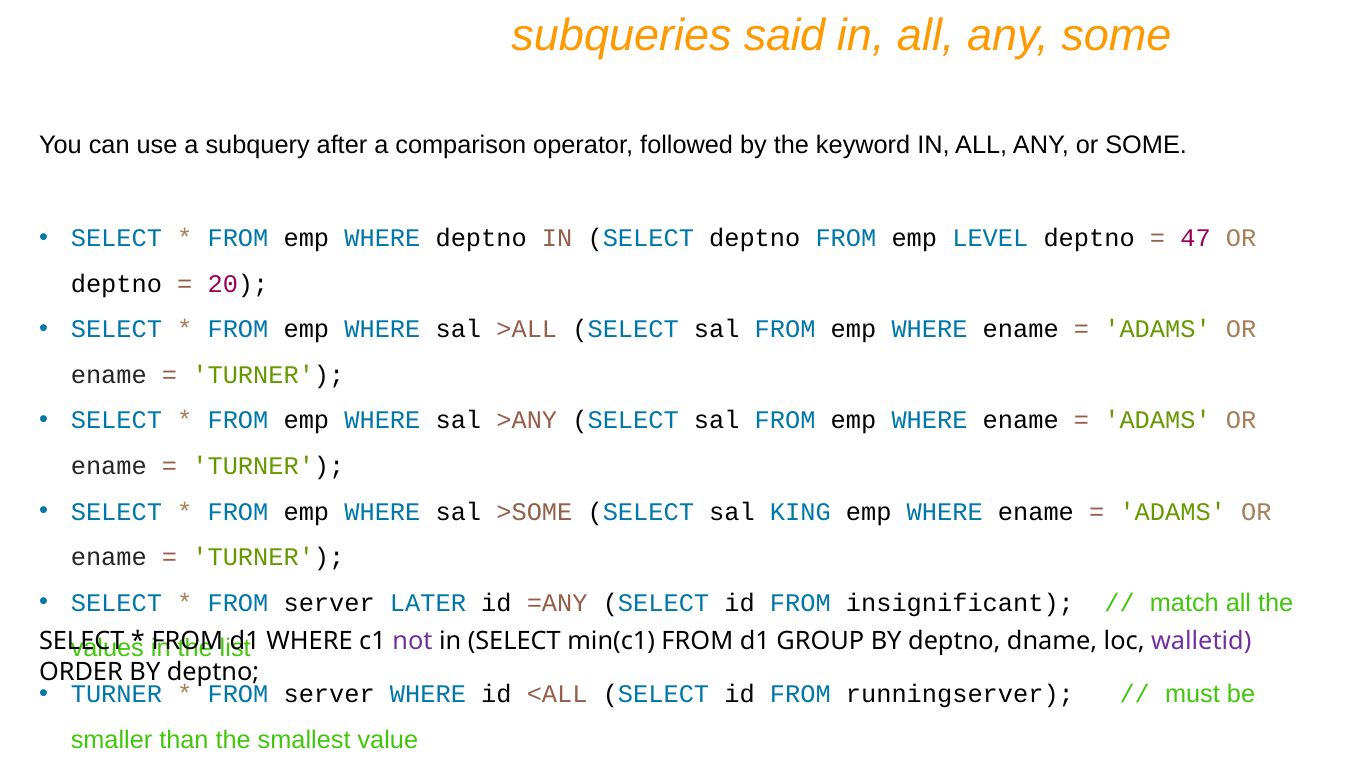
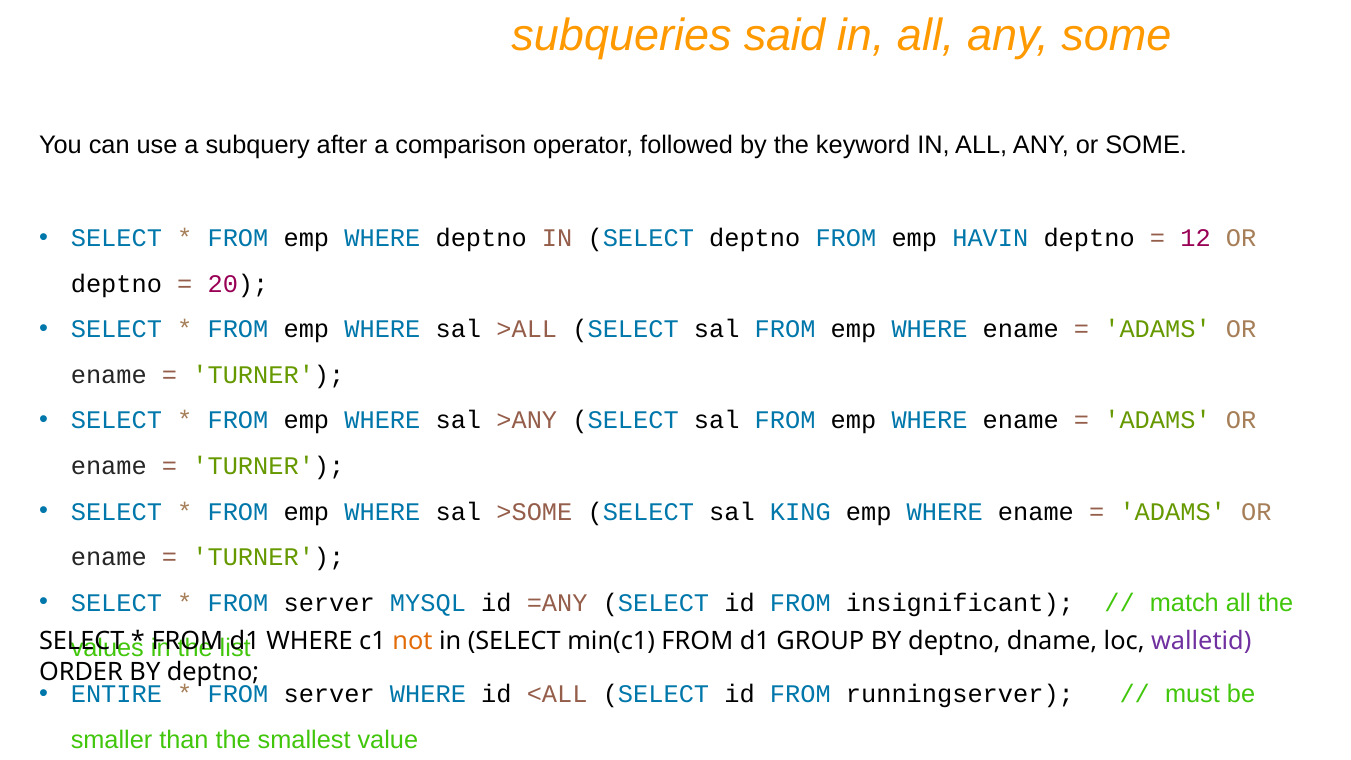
LEVEL: LEVEL -> HAVIN (990, 238)
47: 47 -> 12 (1196, 238)
LATER: LATER -> MYSQL (428, 603)
not colour: purple -> orange (412, 641)
TURNER: TURNER -> ENTIRE (116, 694)
